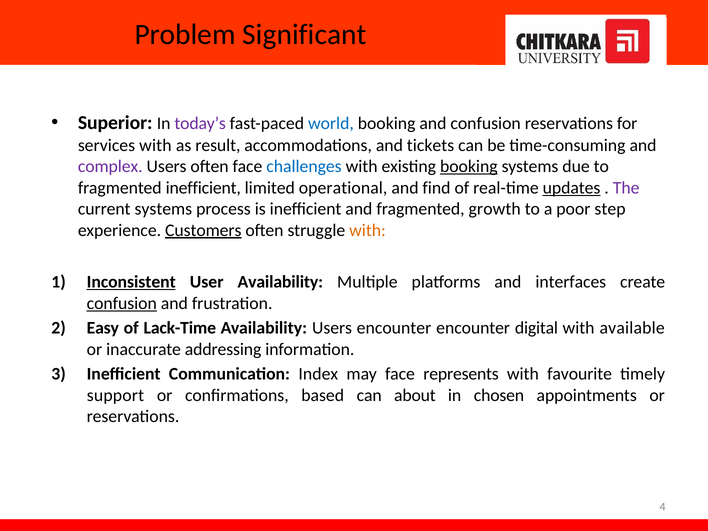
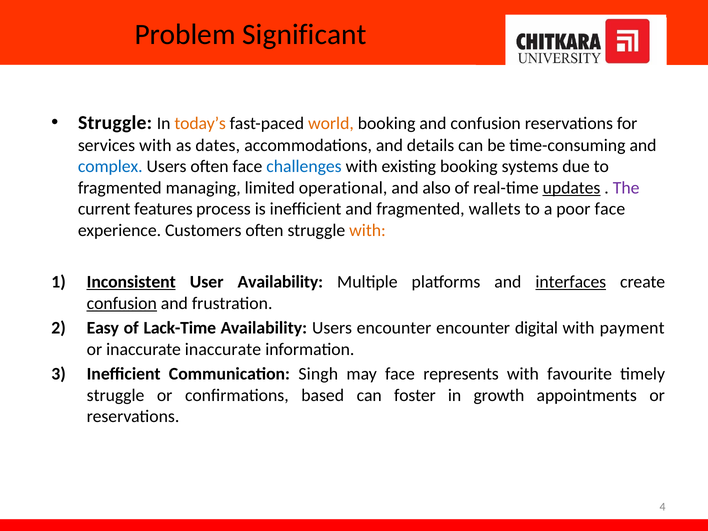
Superior: Superior -> Struggle (115, 123)
today’s colour: purple -> orange (200, 124)
world colour: blue -> orange (331, 124)
result: result -> dates (218, 145)
tickets: tickets -> details (431, 145)
complex colour: purple -> blue (110, 166)
booking underline: present -> none (469, 166)
fragmented inefficient: inefficient -> managing (203, 188)
find: find -> also (437, 188)
current systems: systems -> features (163, 209)
growth: growth -> wallets (495, 209)
poor step: step -> face (610, 209)
Customers underline: present -> none (203, 230)
interfaces underline: none -> present (571, 282)
available: available -> payment (632, 328)
inaccurate addressing: addressing -> inaccurate (223, 349)
Index: Index -> Singh (318, 374)
support: support -> struggle (116, 395)
about: about -> foster (415, 395)
chosen: chosen -> growth (499, 395)
